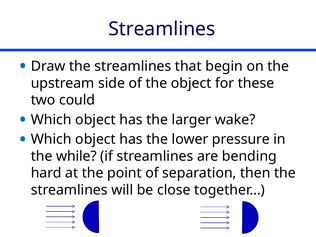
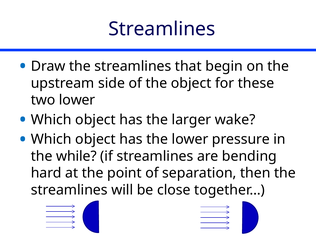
two could: could -> lower (77, 100)
